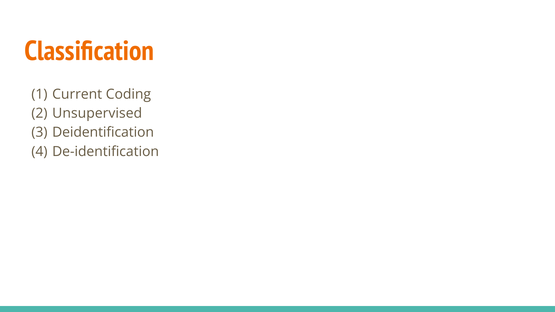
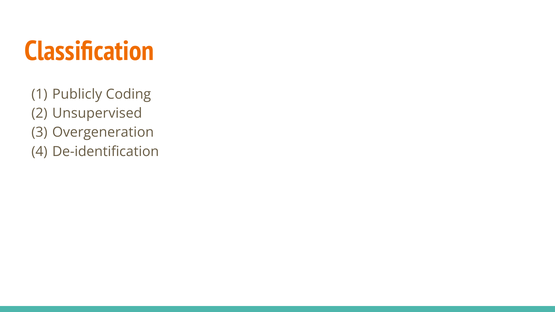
Current: Current -> Publicly (77, 94)
Deidentification: Deidentification -> Overgeneration (103, 132)
